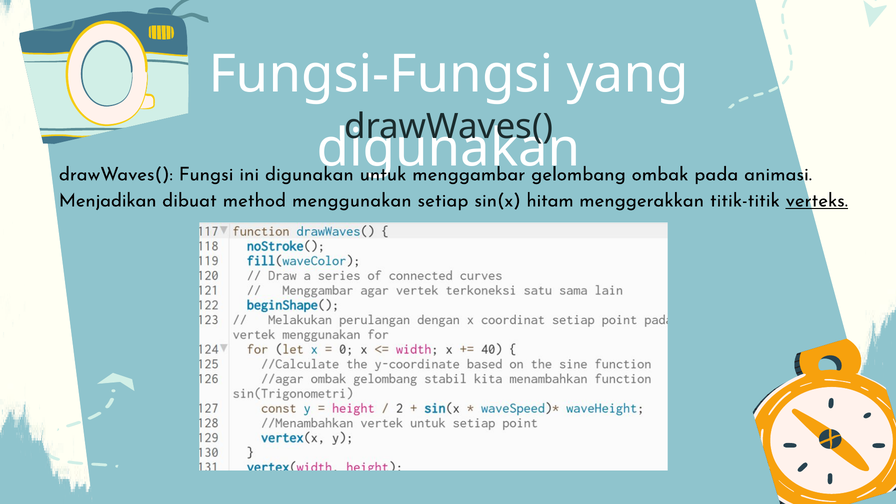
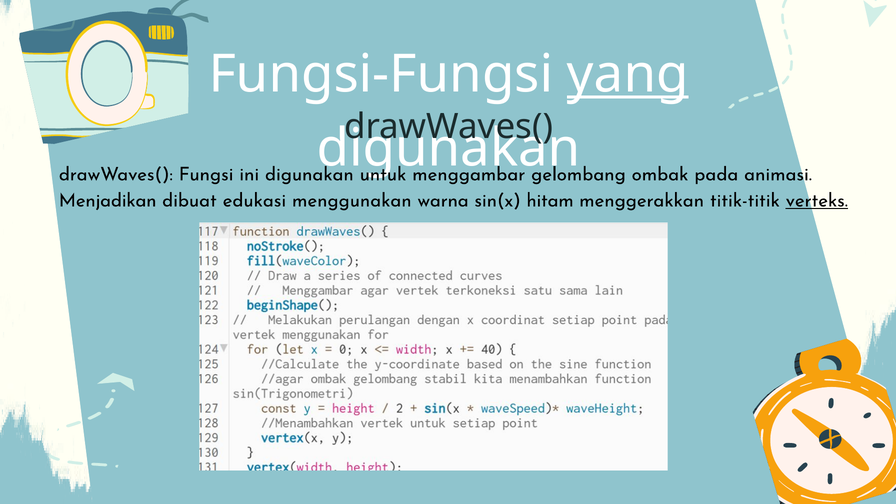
yang underline: none -> present (628, 74)
method: method -> edukasi (254, 200)
setiap: setiap -> warna (443, 200)
